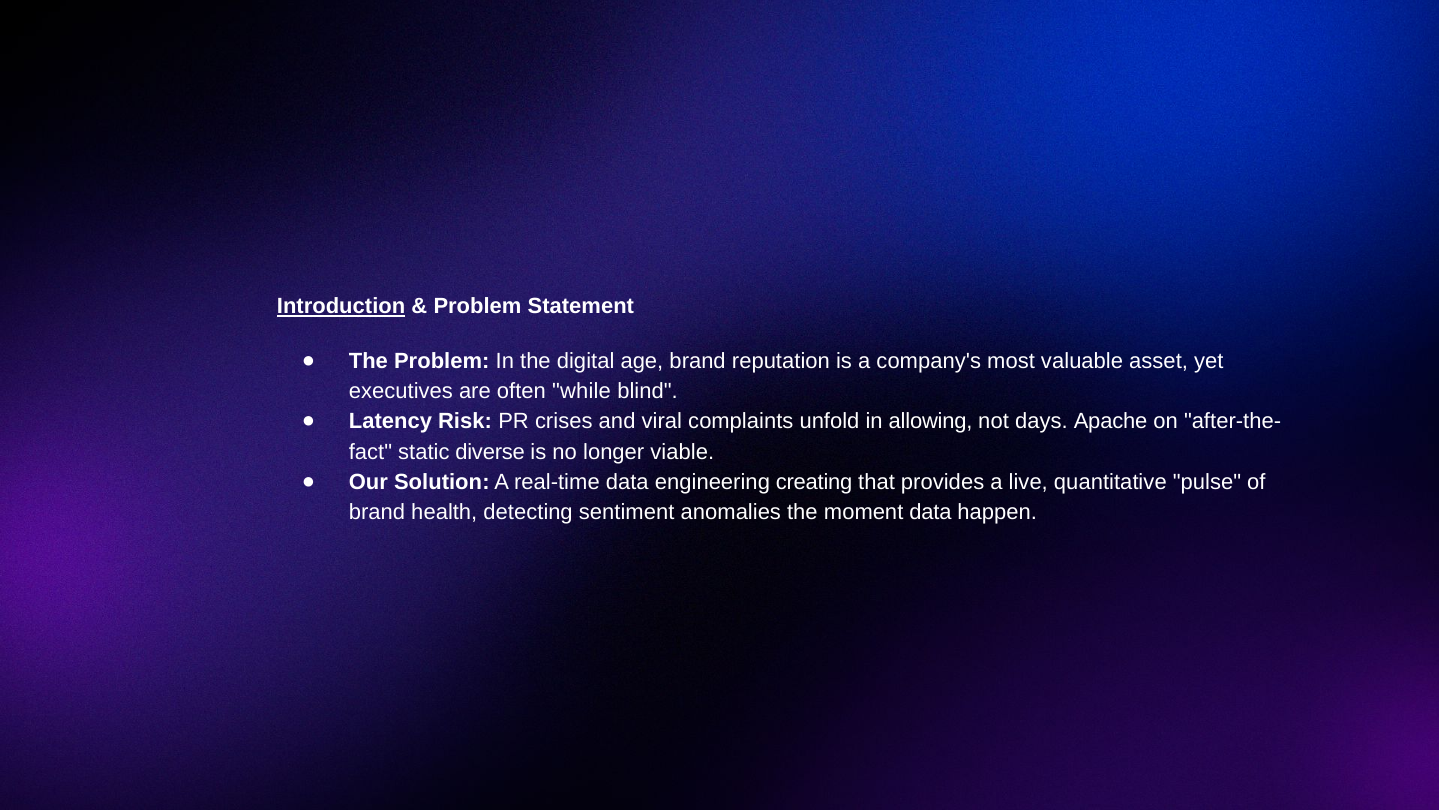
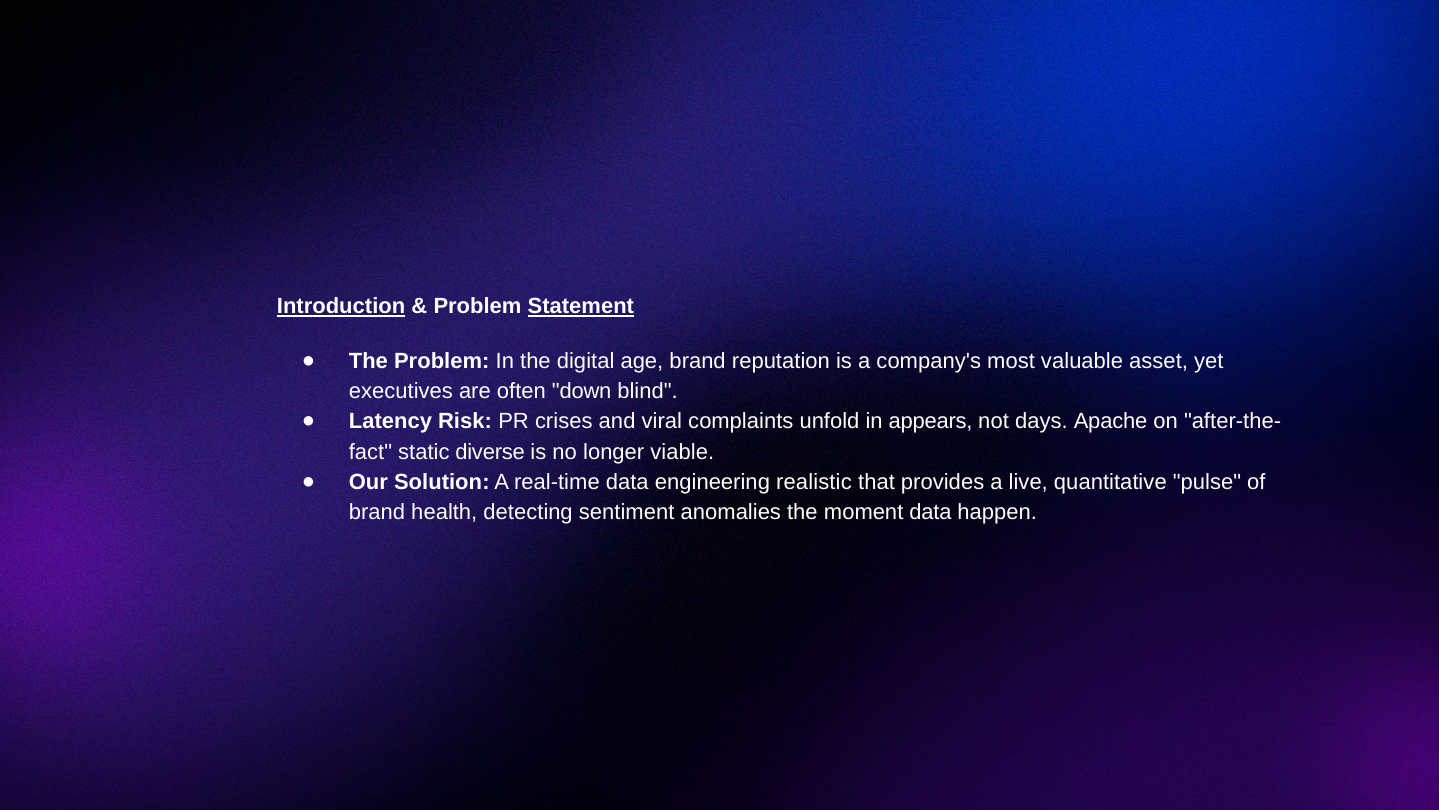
Statement underline: none -> present (581, 306)
while: while -> down (582, 391)
allowing: allowing -> appears (931, 421)
creating: creating -> realistic (814, 482)
